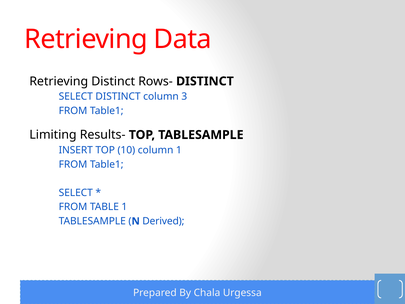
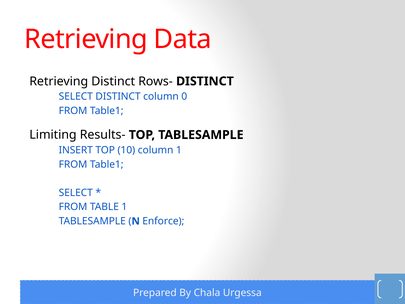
3: 3 -> 0 (184, 97)
Derived: Derived -> Enforce (163, 221)
